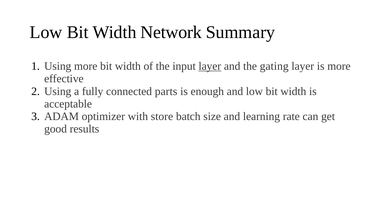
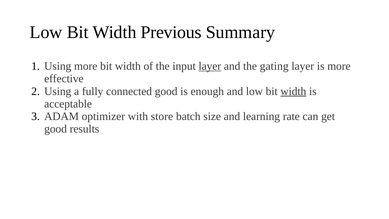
Network: Network -> Previous (171, 32)
connected parts: parts -> good (166, 91)
width underline: none -> present (293, 91)
